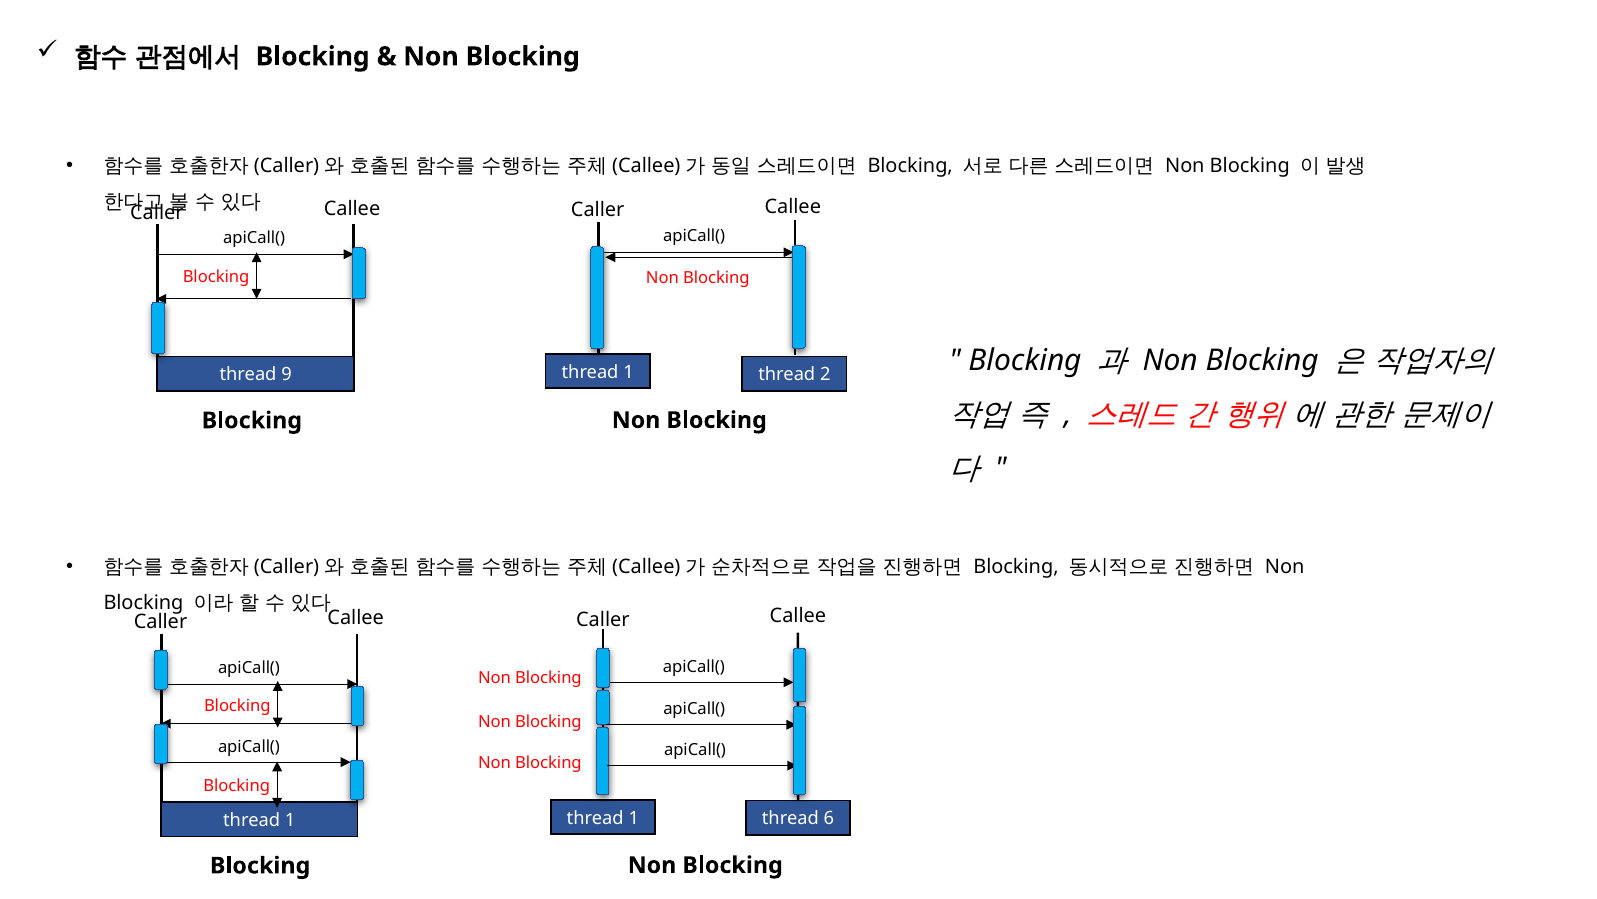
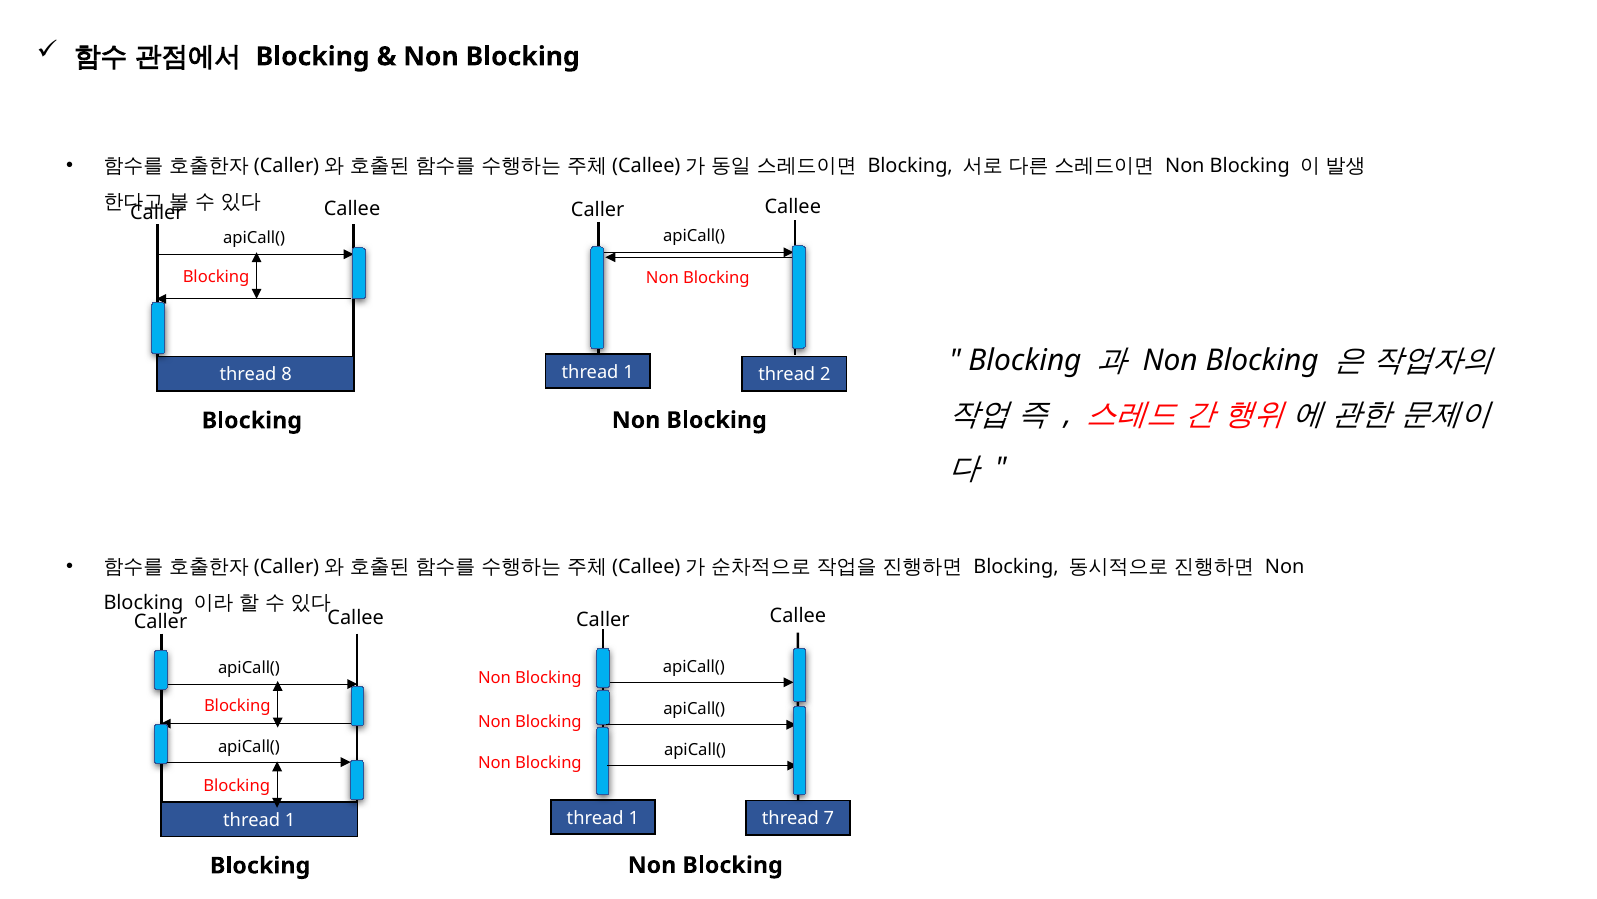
9: 9 -> 8 (287, 375)
6: 6 -> 7 (829, 818)
